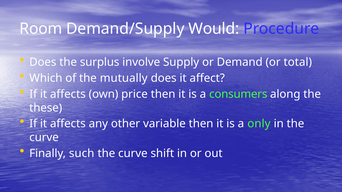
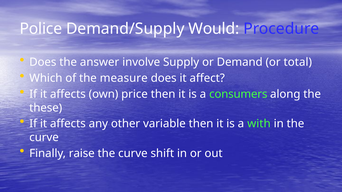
Room: Room -> Police (41, 29)
surplus: surplus -> answer (100, 62)
mutually: mutually -> measure (124, 78)
only: only -> with (259, 124)
such: such -> raise (82, 154)
